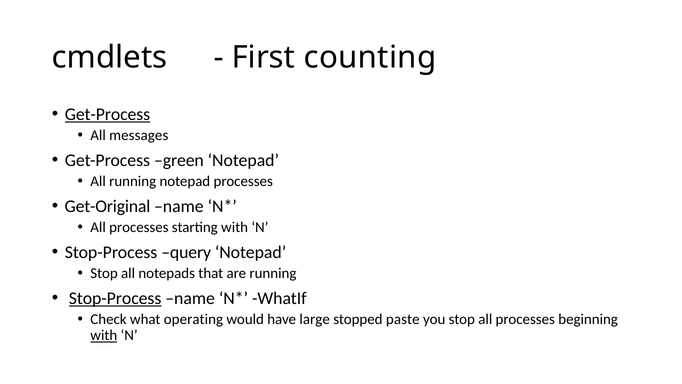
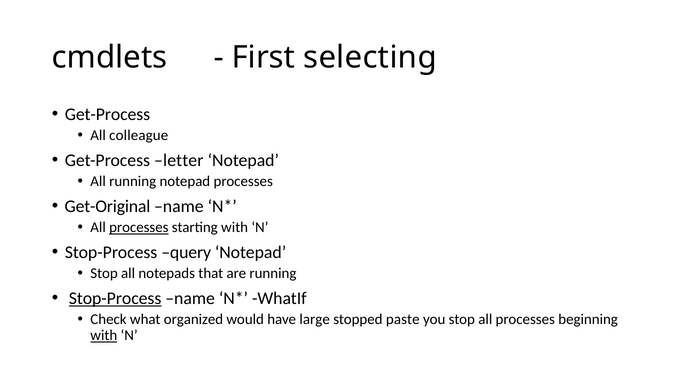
counting: counting -> selecting (370, 57)
Get-Process underline: present -> none (107, 114)
messages: messages -> colleague (139, 135)
green: green -> letter (179, 160)
processes underline: none -> present (139, 227)
operating: operating -> organized (193, 319)
